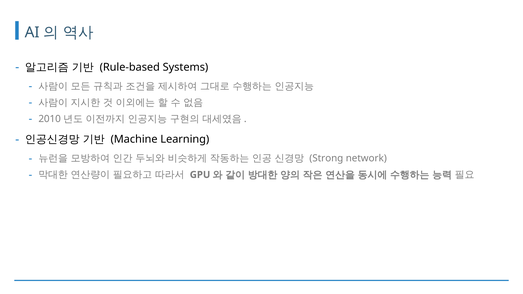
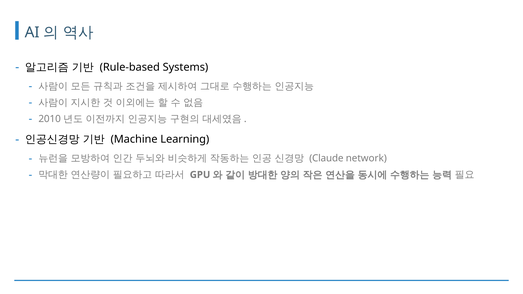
Strong: Strong -> Claude (326, 159)
